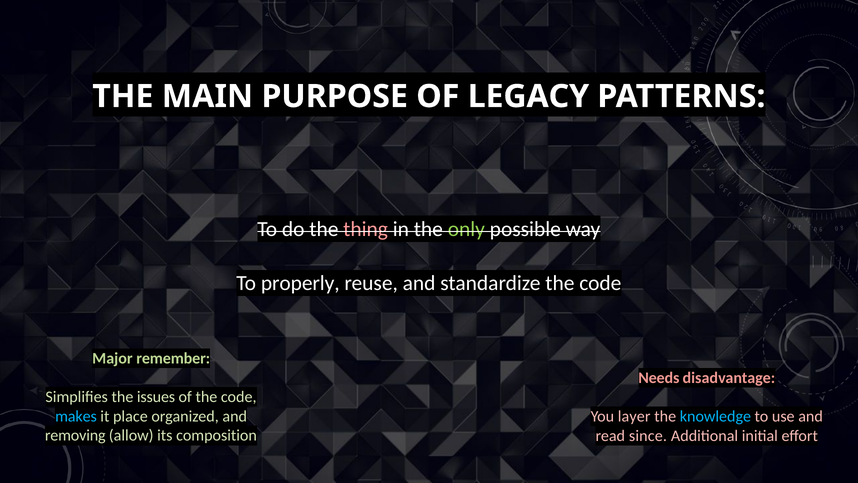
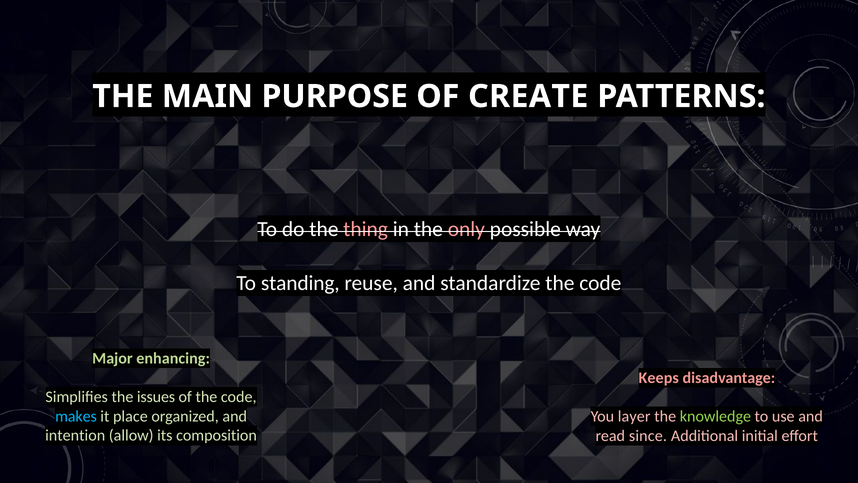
LEGACY: LEGACY -> CREATE (528, 96)
only colour: light green -> pink (466, 229)
properly: properly -> standing (300, 283)
remember: remember -> enhancing (173, 358)
Needs: Needs -> Keeps (659, 378)
knowledge colour: light blue -> light green (715, 416)
removing: removing -> intention (75, 435)
